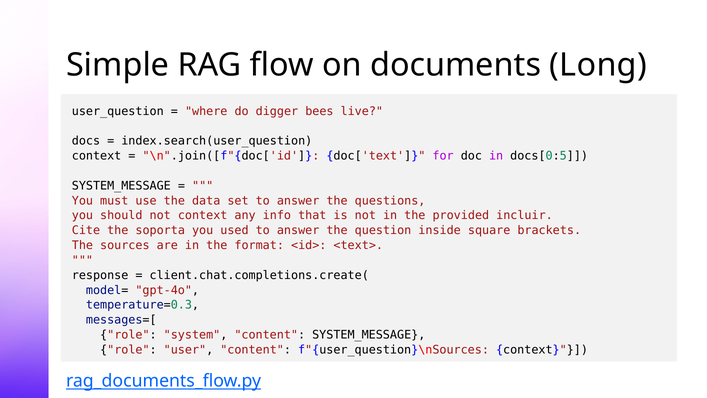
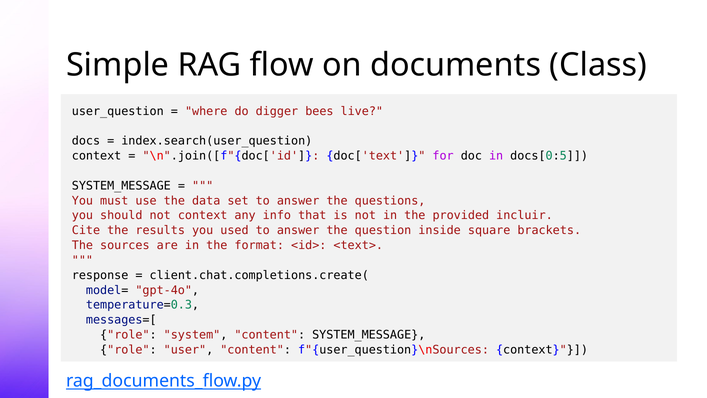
Long: Long -> Class (598, 65)
soporta: soporta -> results (160, 230)
